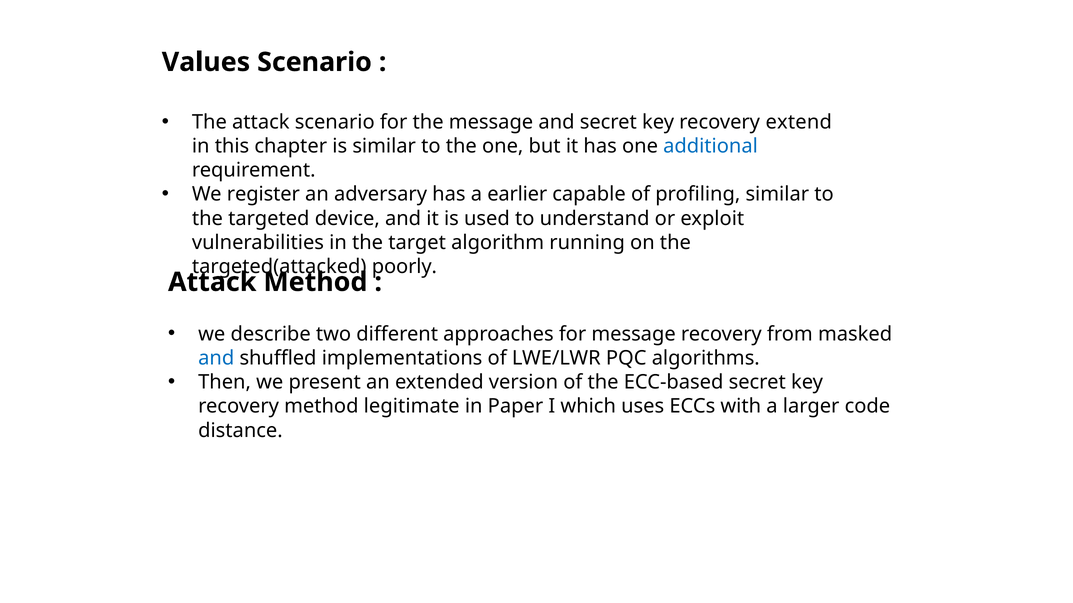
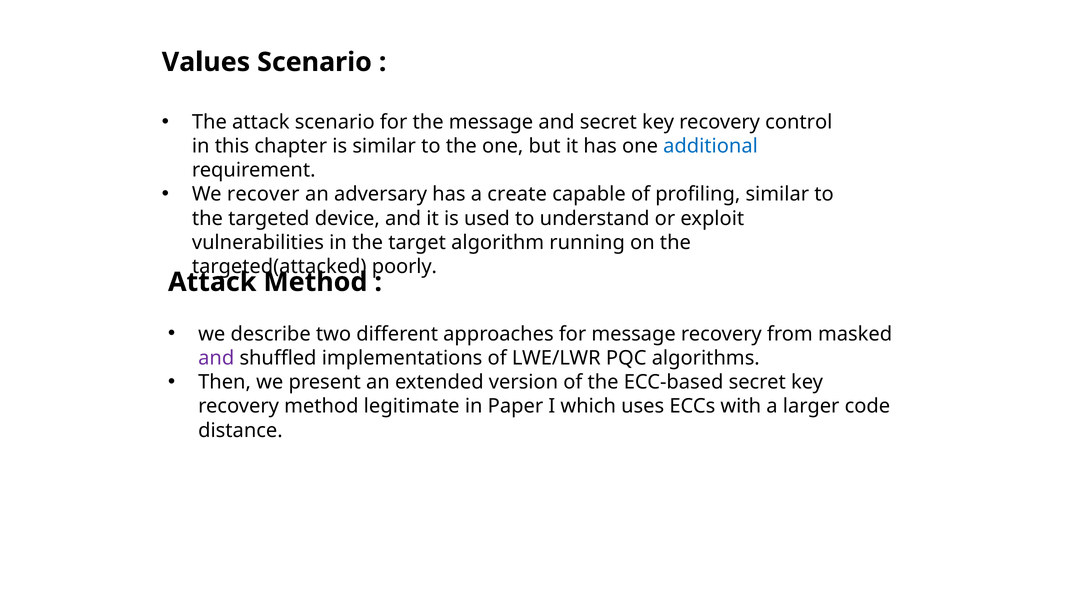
extend: extend -> control (799, 122)
register: register -> recover (263, 195)
earlier: earlier -> create (517, 195)
and colour: blue -> purple (216, 358)
